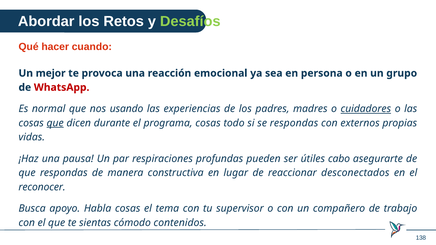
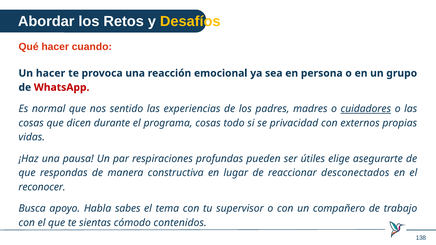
Desafíos colour: light green -> yellow (190, 21)
Un mejor: mejor -> hacer (51, 73)
usando: usando -> sentido (127, 109)
que underline: present -> none (55, 123)
se respondas: respondas -> privacidad (294, 123)
cabo: cabo -> elige (339, 159)
Habla cosas: cosas -> sabes (128, 209)
